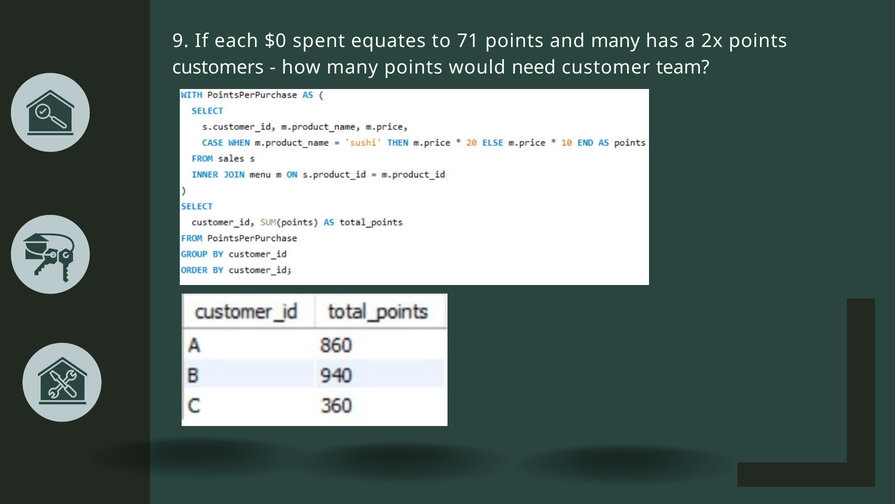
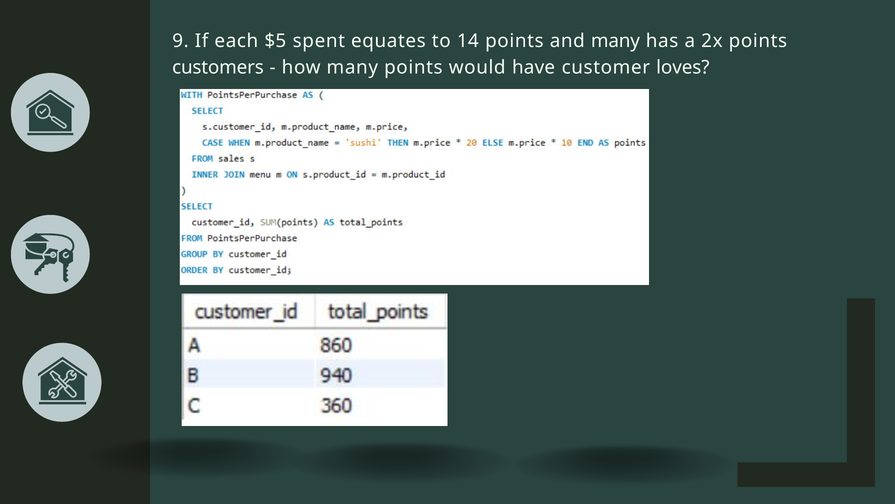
$0: $0 -> $5 (275, 41)
71: 71 -> 14 (468, 41)
need: need -> have (534, 67)
team: team -> loves (683, 67)
